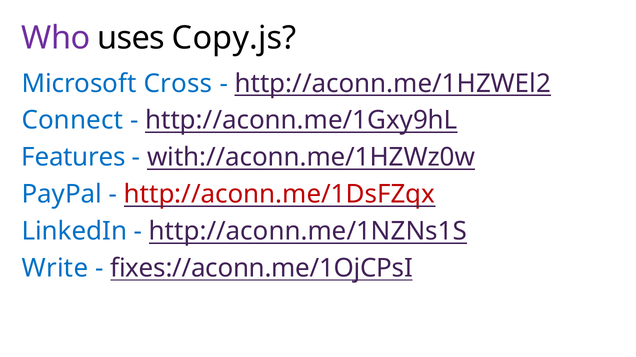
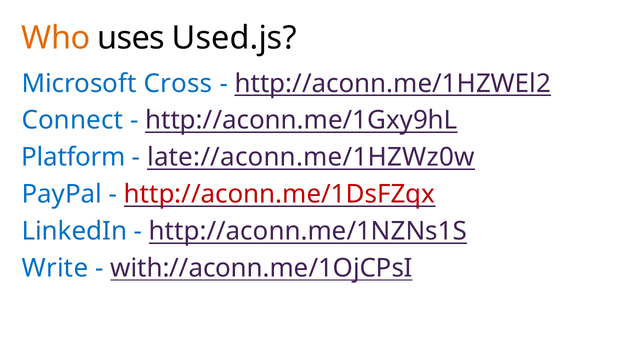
Who colour: purple -> orange (56, 38)
Copy.js: Copy.js -> Used.js (234, 38)
Features: Features -> Platform (74, 158)
with://aconn.me/1HZWz0w: with://aconn.me/1HZWz0w -> late://aconn.me/1HZWz0w (311, 158)
fixes://aconn.me/1OjCPsI: fixes://aconn.me/1OjCPsI -> with://aconn.me/1OjCPsI (262, 269)
